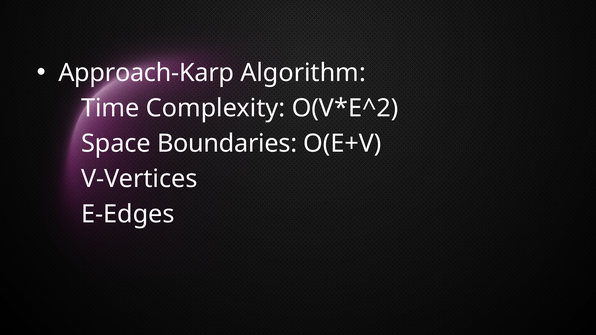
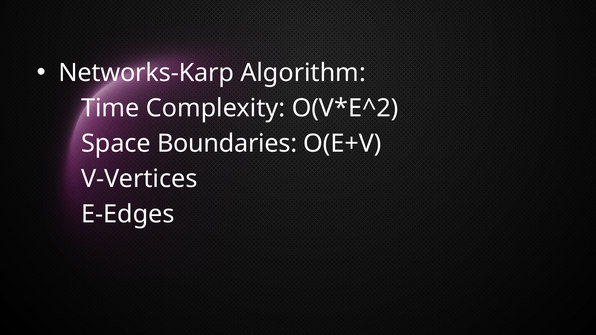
Approach-Karp: Approach-Karp -> Networks-Karp (146, 73)
